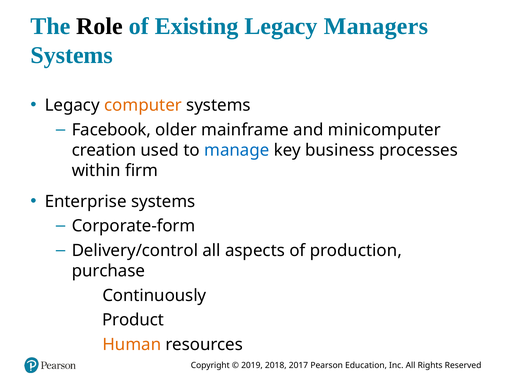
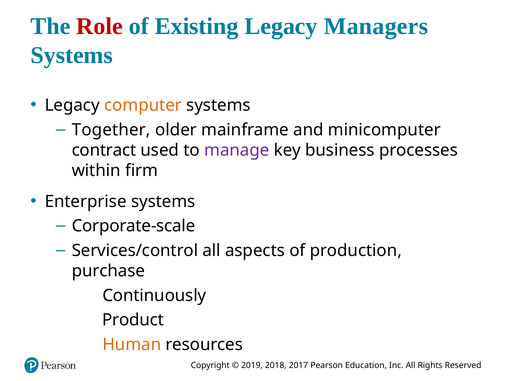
Role colour: black -> red (100, 26)
Facebook: Facebook -> Together (111, 130)
creation: creation -> contract (104, 150)
manage colour: blue -> purple (237, 150)
Corporate-form: Corporate-form -> Corporate-scale (134, 226)
Delivery/control: Delivery/control -> Services/control (135, 251)
